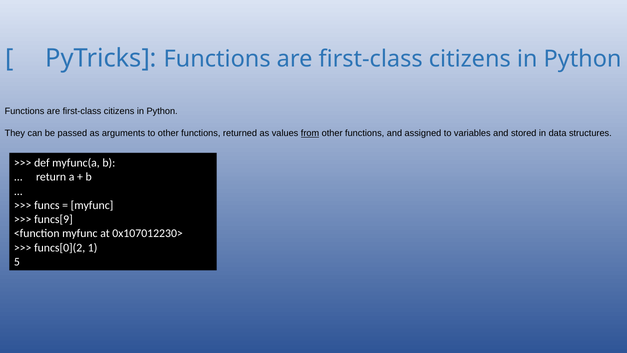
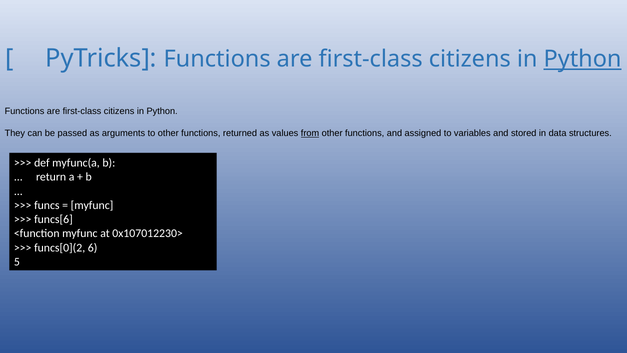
Python underline: none -> present (583, 59)
funcs[9: funcs[9 -> funcs[6 (53, 219)
1: 1 -> 6 (93, 247)
